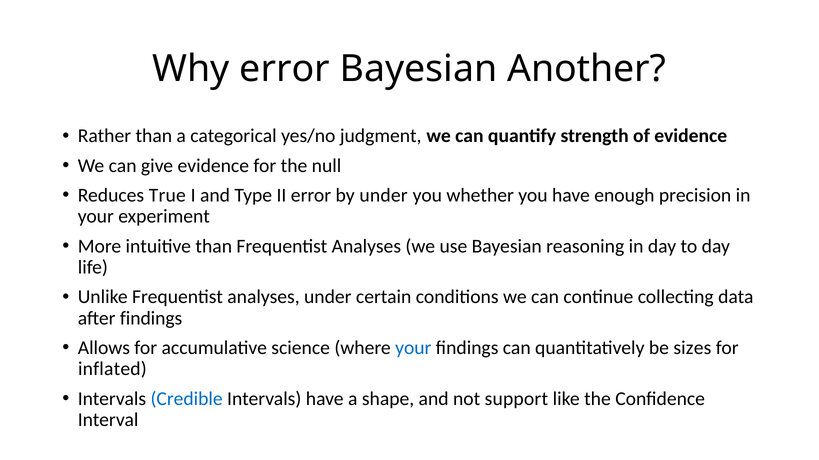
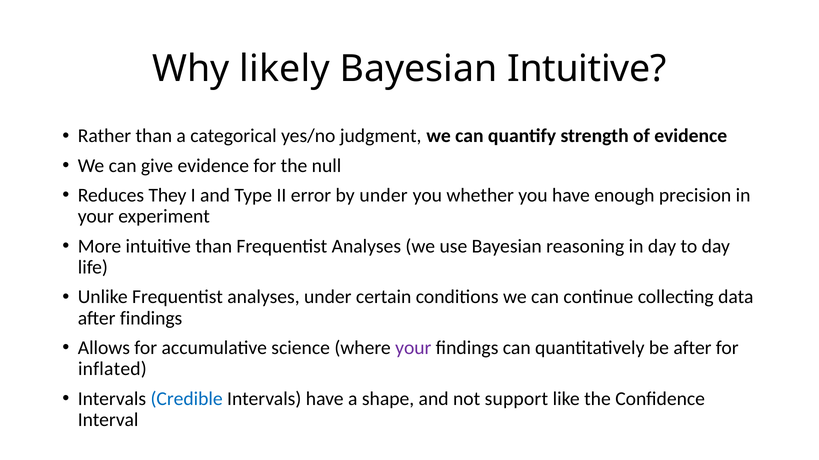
Why error: error -> likely (285, 69)
Bayesian Another: Another -> Intuitive (587, 69)
True: True -> They (168, 196)
your colour: blue -> purple (413, 348)
be sizes: sizes -> after (692, 348)
